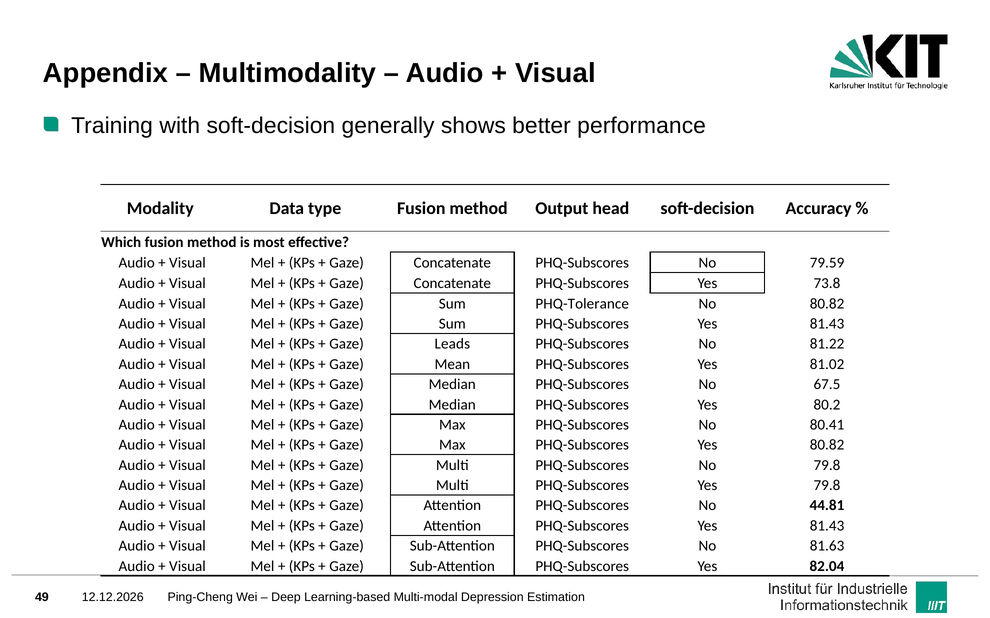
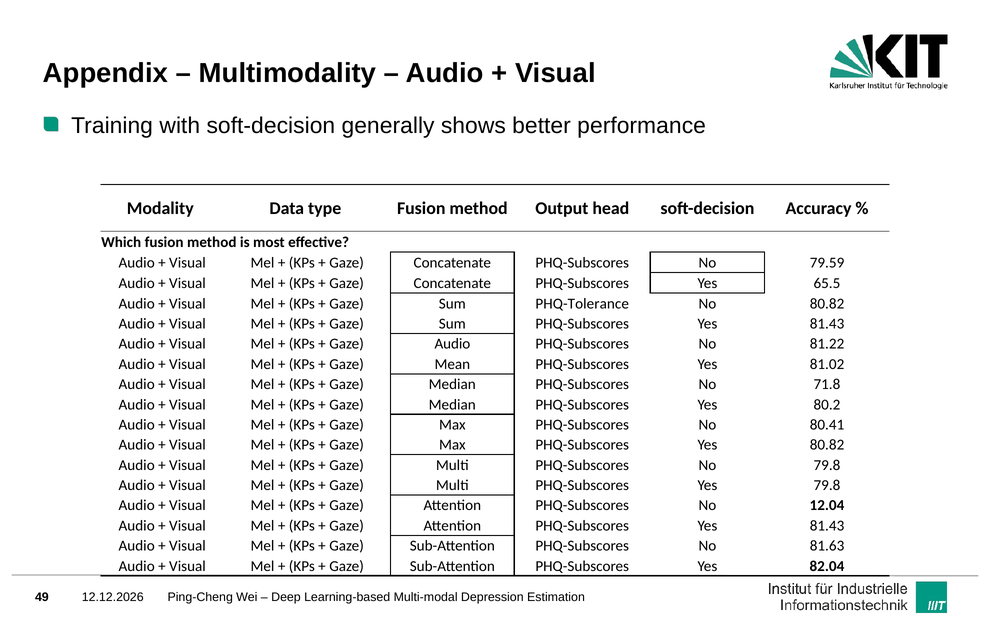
73.8: 73.8 -> 65.5 (827, 284)
Gaze Leads: Leads -> Audio (452, 344)
67.5: 67.5 -> 71.8 (827, 385)
44.81: 44.81 -> 12.04 (827, 506)
